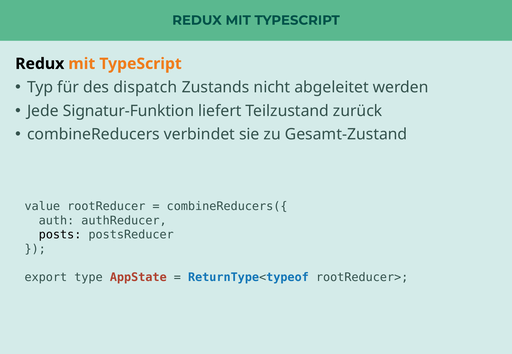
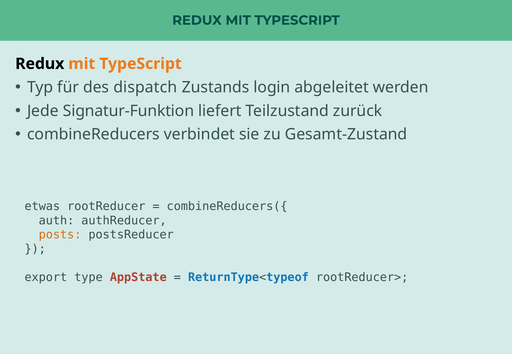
nicht: nicht -> login (272, 87)
value: value -> etwas (42, 207)
posts colour: black -> orange (60, 235)
